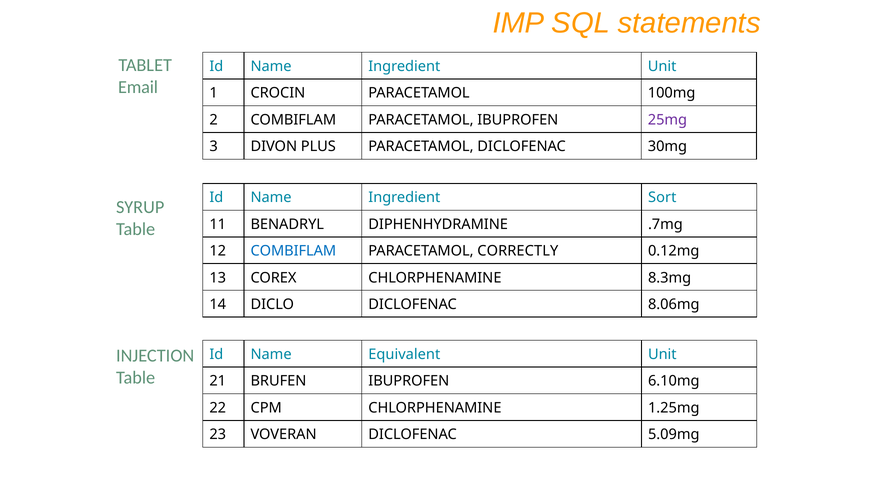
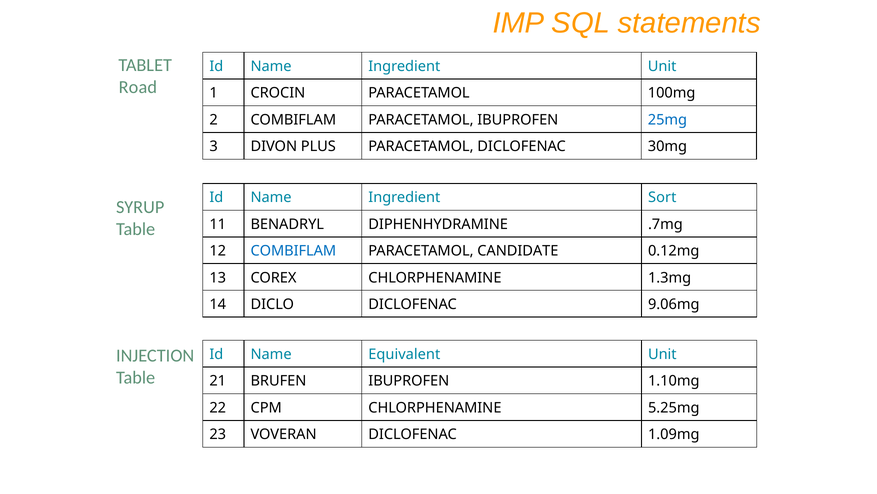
Email: Email -> Road (138, 87)
25mg colour: purple -> blue (667, 120)
CORRECTLY: CORRECTLY -> CANDIDATE (518, 251)
8.3mg: 8.3mg -> 1.3mg (670, 277)
8.06mg: 8.06mg -> 9.06mg (674, 304)
6.10mg: 6.10mg -> 1.10mg (674, 381)
1.25mg: 1.25mg -> 5.25mg (674, 407)
5.09mg: 5.09mg -> 1.09mg (674, 434)
